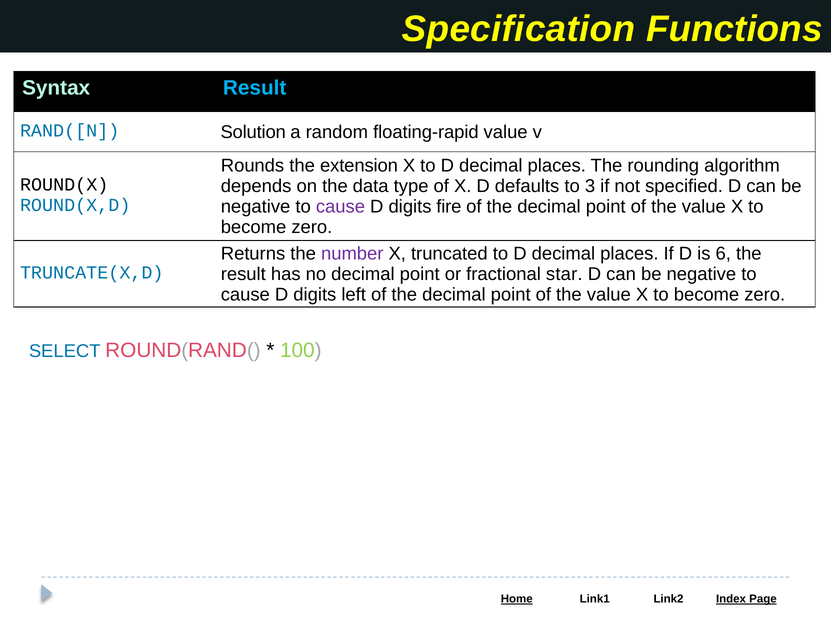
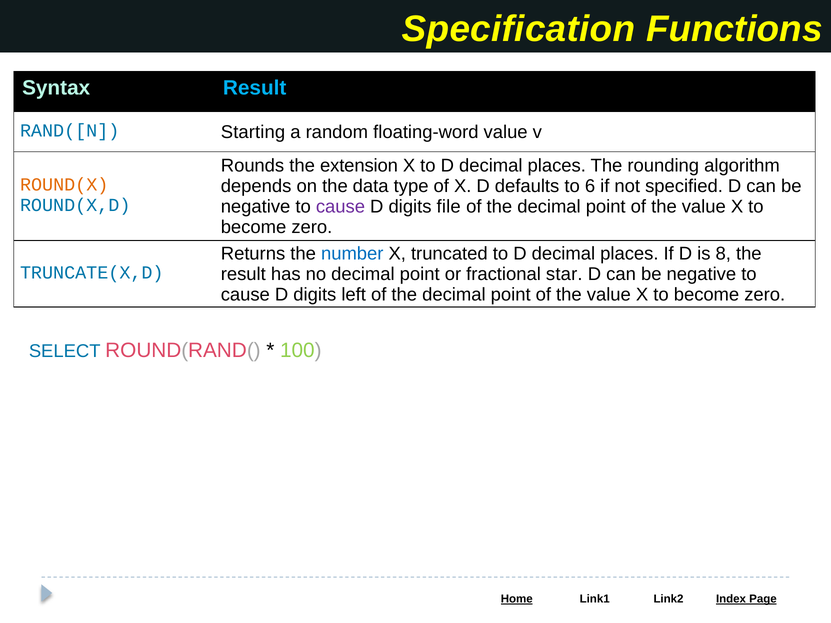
Solution: Solution -> Starting (253, 132)
floating-rapid: floating-rapid -> floating-word (426, 132)
ROUND(X colour: black -> orange (64, 185)
3: 3 -> 6 (590, 186)
fire: fire -> file (449, 207)
number colour: purple -> blue (352, 254)
6: 6 -> 8 (723, 254)
